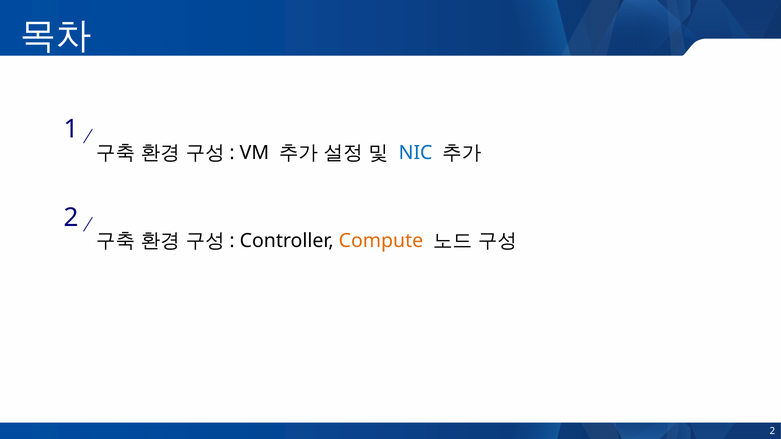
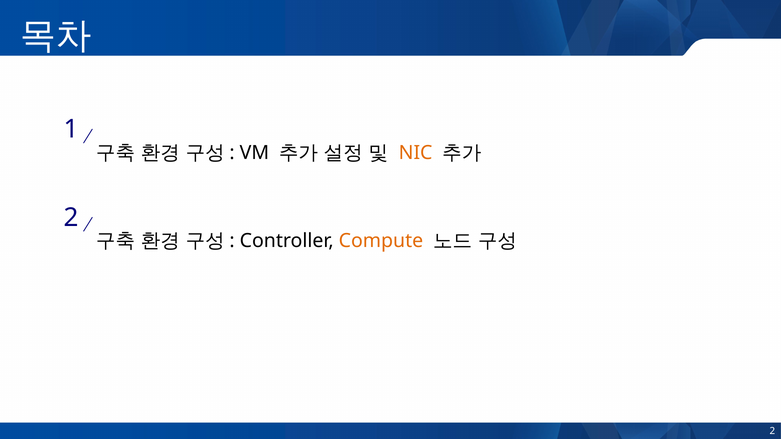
NIC colour: blue -> orange (416, 153)
